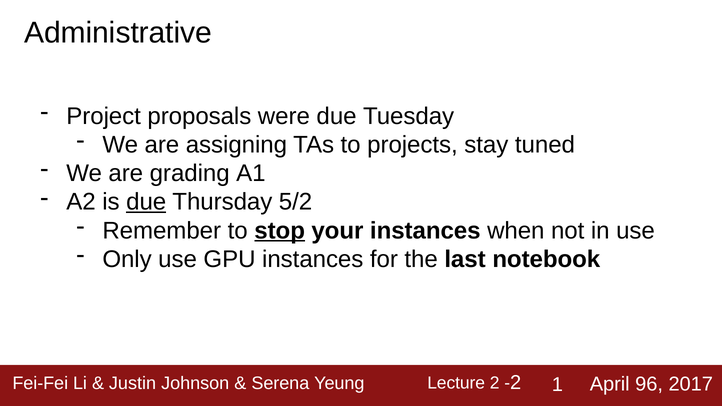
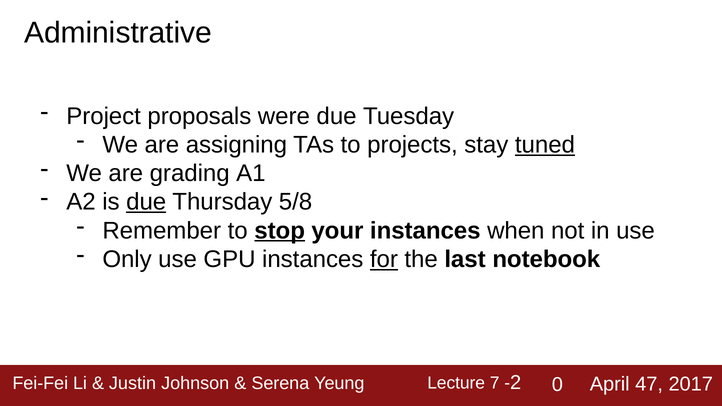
tuned underline: none -> present (545, 145)
5/2: 5/2 -> 5/8 (296, 202)
for underline: none -> present (384, 259)
1: 1 -> 0 (557, 385)
2: 2 -> 7 (495, 383)
96: 96 -> 47 (649, 384)
